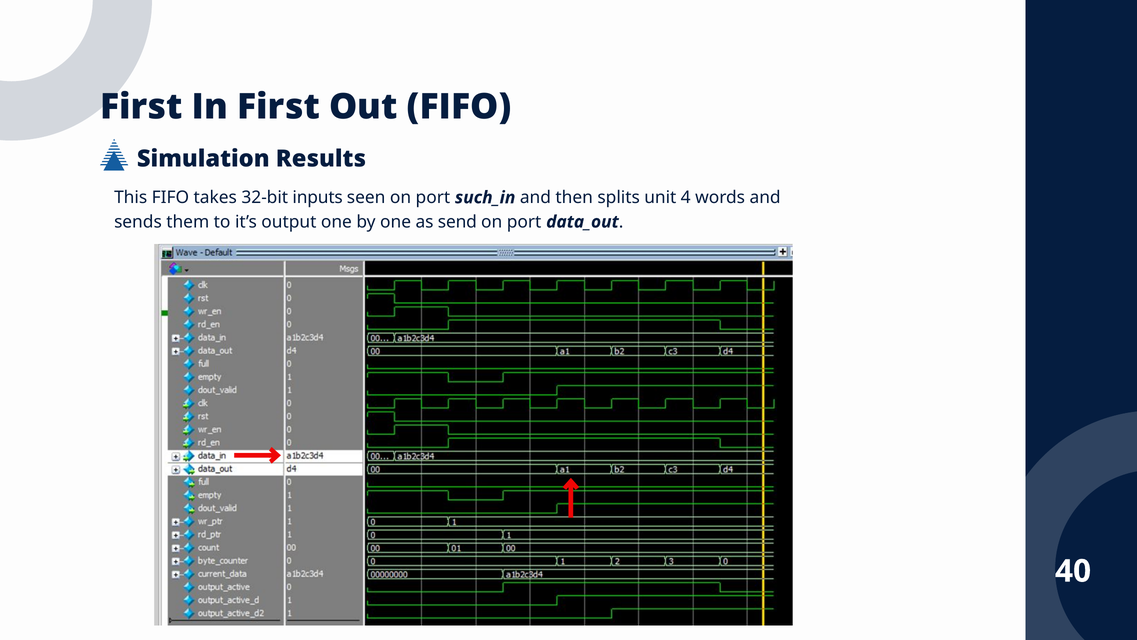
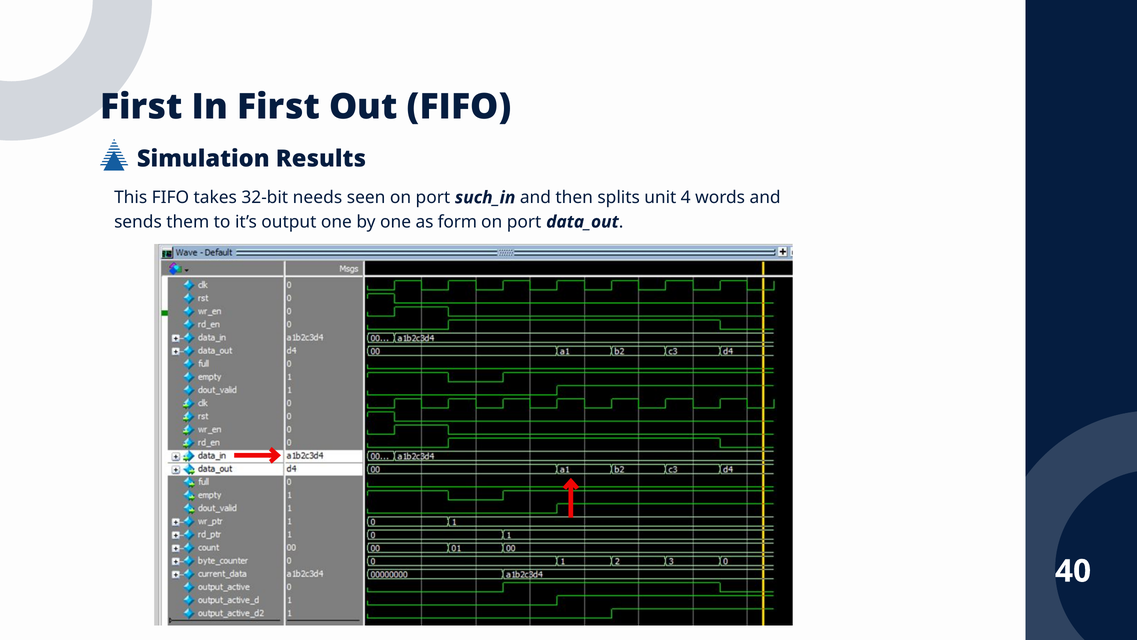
inputs: inputs -> needs (317, 197)
send: send -> form (457, 222)
